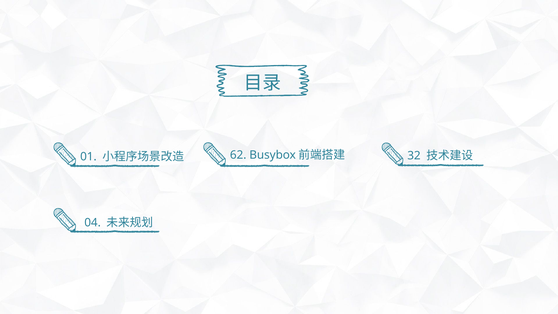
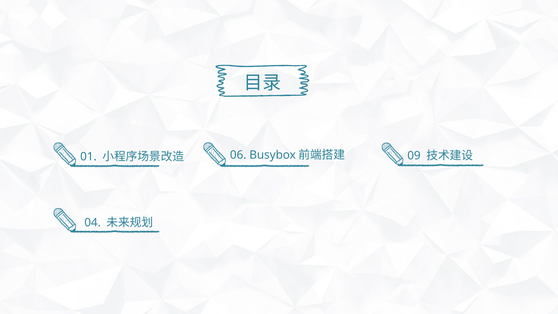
62: 62 -> 06 (238, 155)
32: 32 -> 09 (414, 156)
